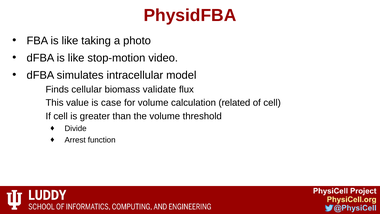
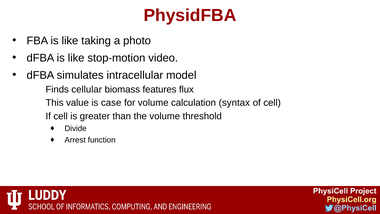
validate: validate -> features (160, 89)
related: related -> syntax (234, 103)
